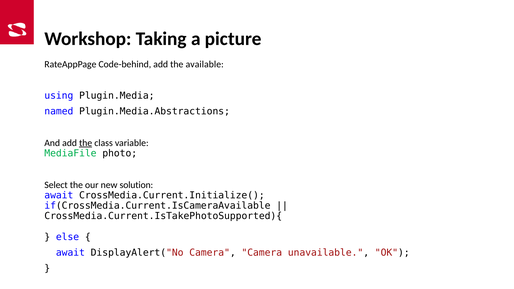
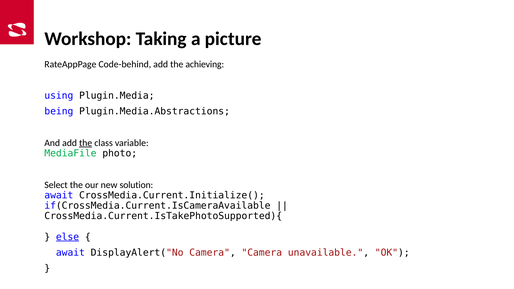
available: available -> achieving (205, 64)
named: named -> being (59, 111)
else underline: none -> present (68, 237)
